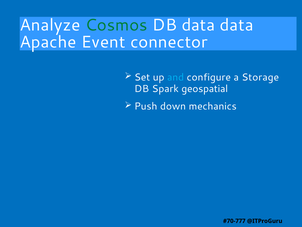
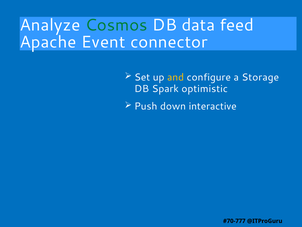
data data: data -> feed (237, 25)
and colour: light blue -> yellow (176, 77)
geospatial: geospatial -> optimistic (205, 89)
mechanics: mechanics -> interactive (213, 106)
